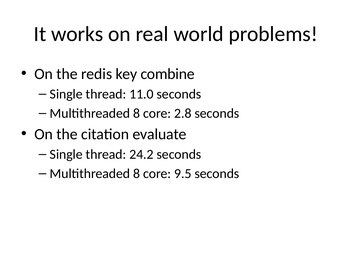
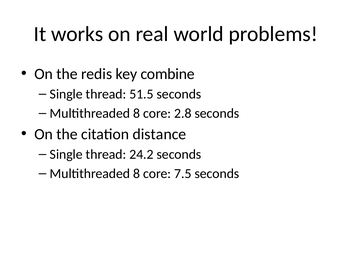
11.0: 11.0 -> 51.5 (141, 94)
evaluate: evaluate -> distance (159, 134)
9.5: 9.5 -> 7.5 (183, 174)
